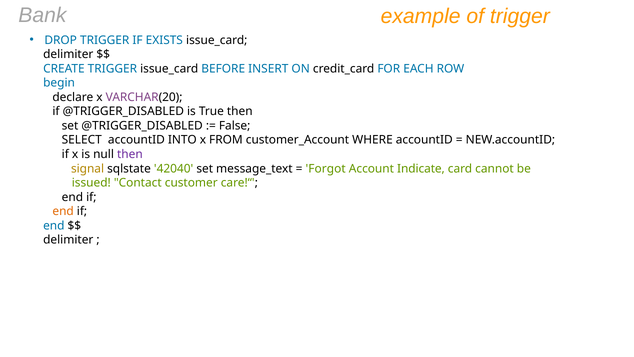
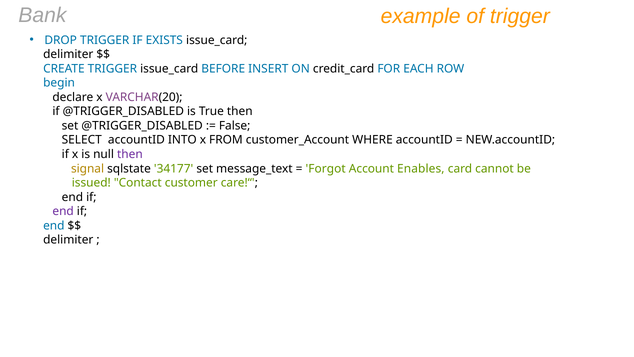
42040: 42040 -> 34177 (174, 168)
Indicate: Indicate -> Enables (421, 168)
end colour: orange -> purple (63, 211)
